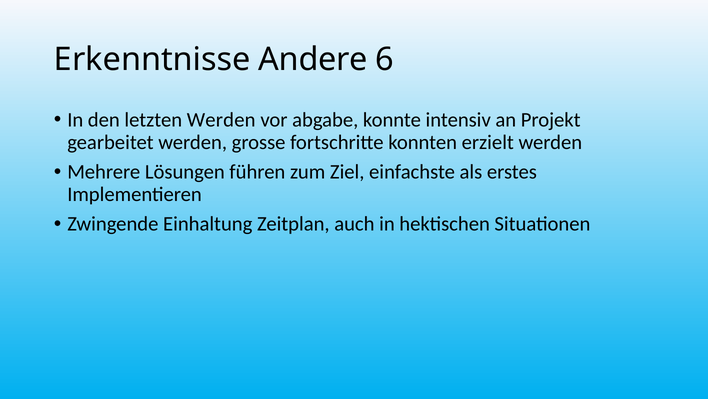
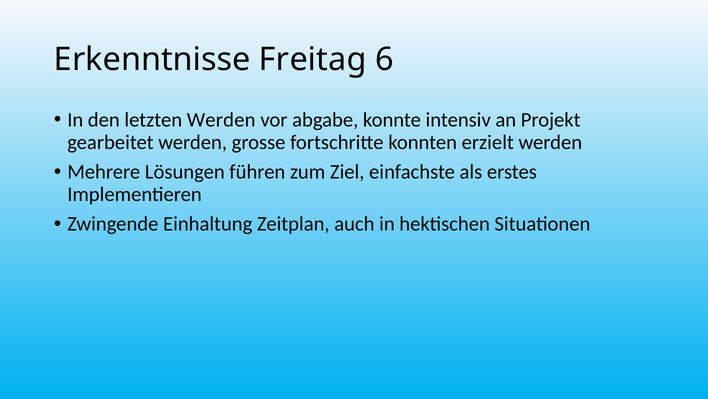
Andere: Andere -> Freitag (313, 59)
